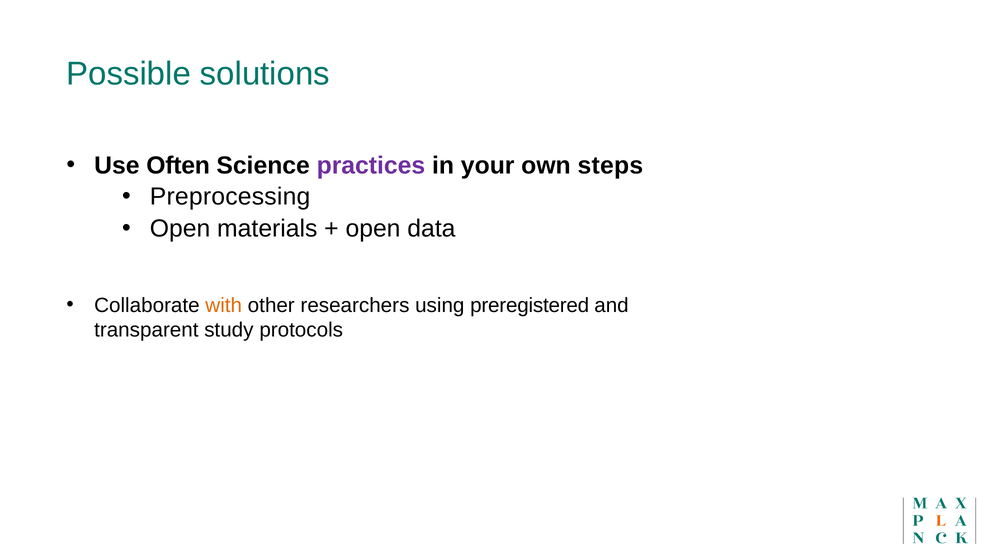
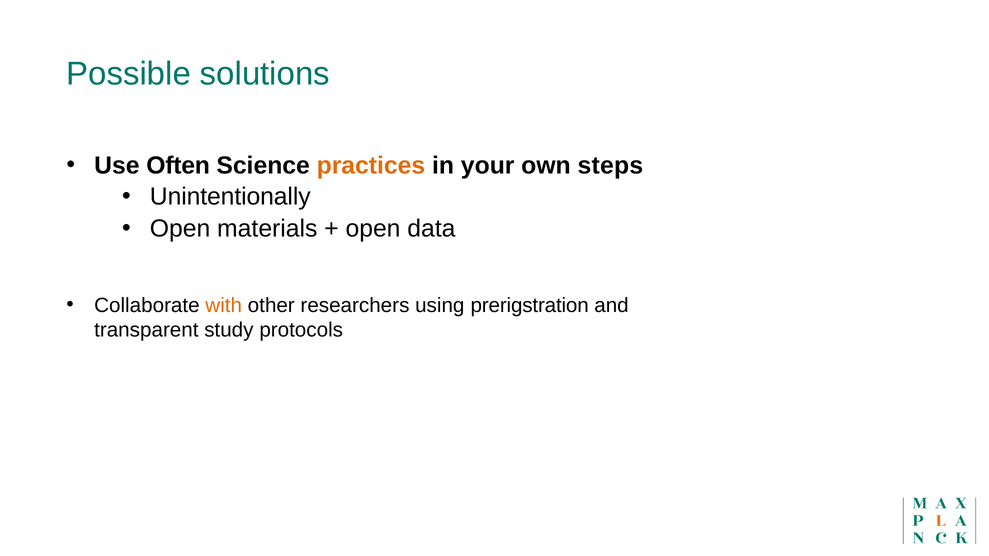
practices colour: purple -> orange (371, 165)
Preprocessing: Preprocessing -> Unintentionally (230, 197)
preregistered: preregistered -> prerigstration (530, 306)
